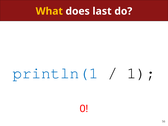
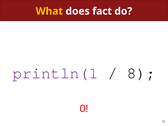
last: last -> fact (102, 11)
println(1 colour: blue -> purple (55, 73)
1: 1 -> 8 (141, 73)
